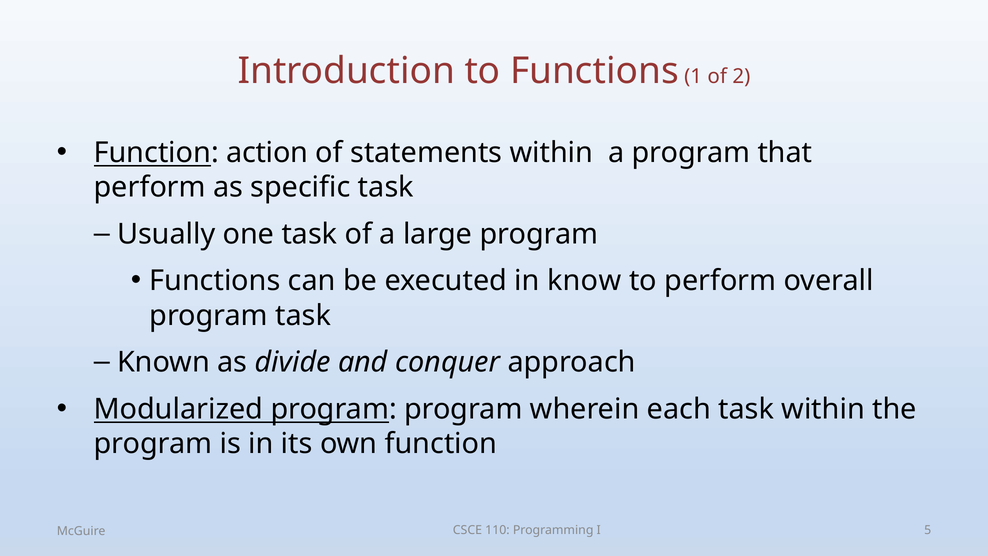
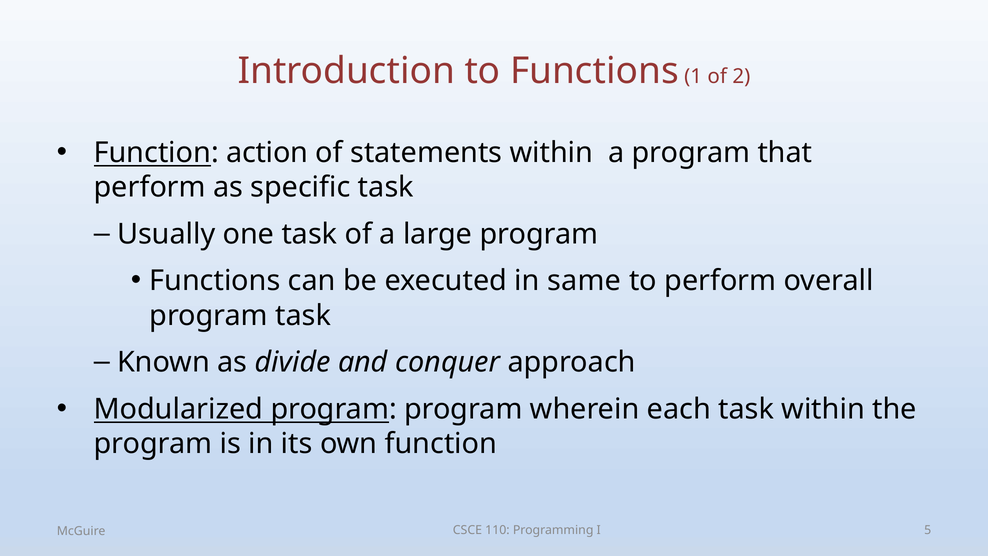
know: know -> same (584, 281)
